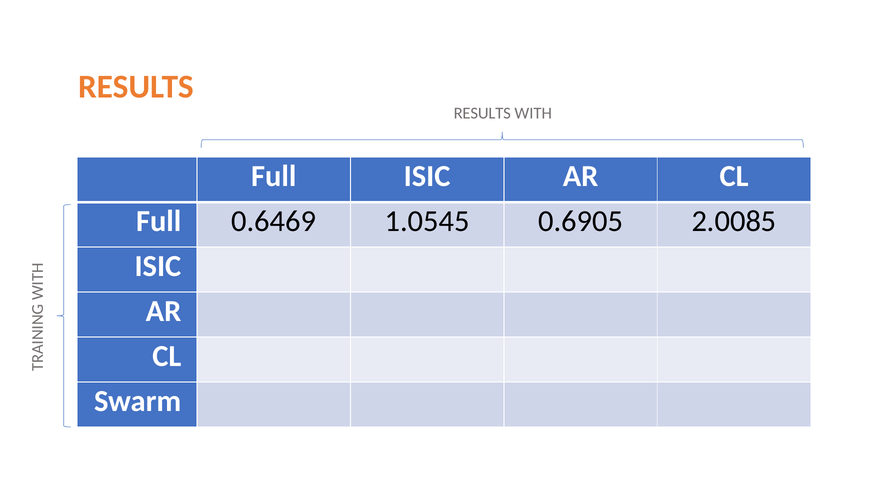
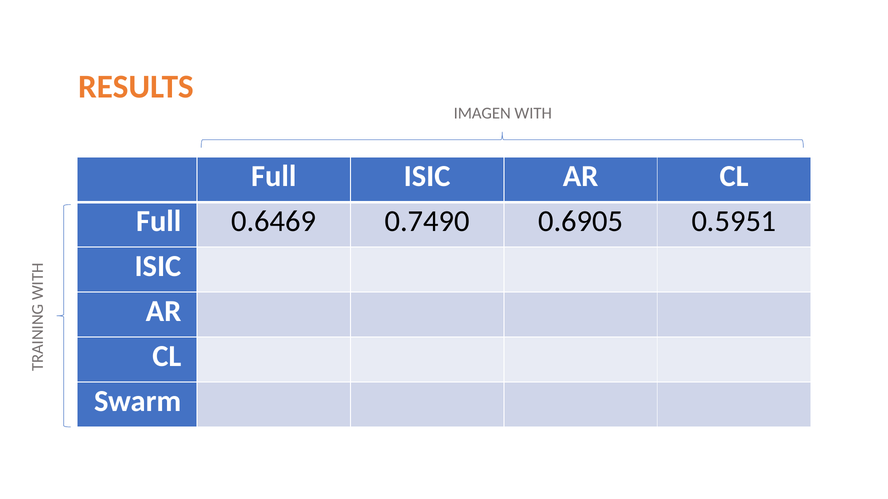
RESULTS: RESULTS -> IMAGEN (482, 113)
1.0545: 1.0545 -> 0.7490 (427, 221)
2.0085: 2.0085 -> 0.5951 (734, 221)
